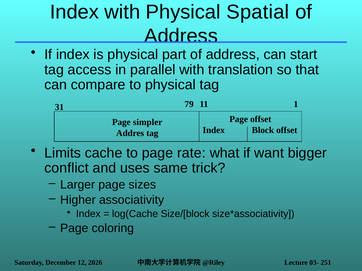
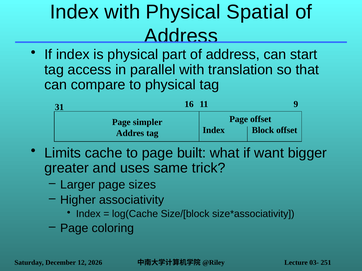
79: 79 -> 16 (189, 104)
1: 1 -> 9 (296, 104)
rate: rate -> built (192, 153)
conflict: conflict -> greater (67, 168)
